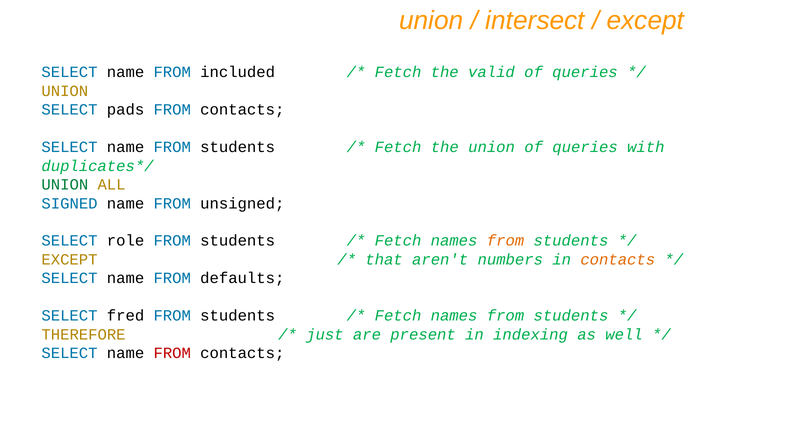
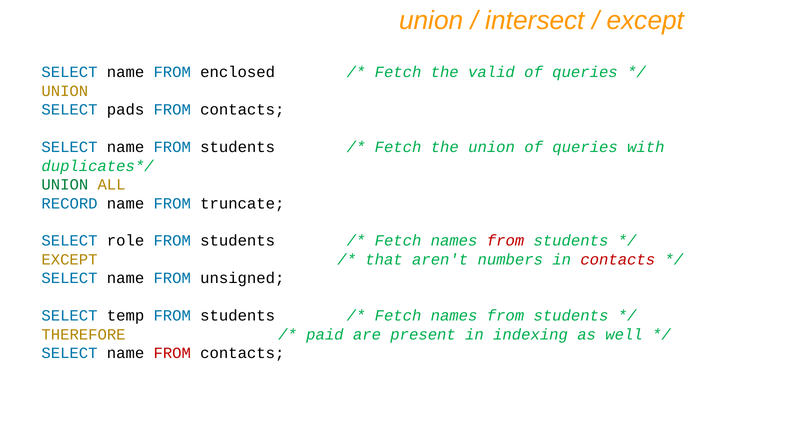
included: included -> enclosed (238, 72)
SIGNED: SIGNED -> RECORD (70, 203)
unsigned: unsigned -> truncate (242, 203)
from colour: orange -> red (506, 241)
contacts colour: orange -> red (618, 259)
defaults: defaults -> unsigned (242, 278)
fred: fred -> temp (126, 316)
just: just -> paid (325, 334)
